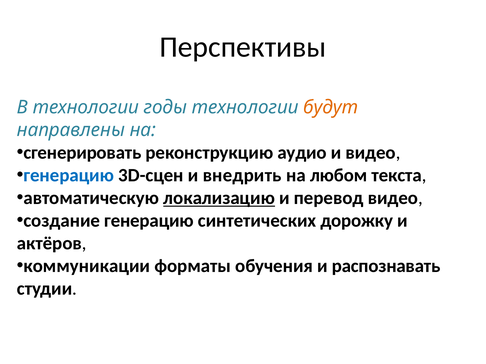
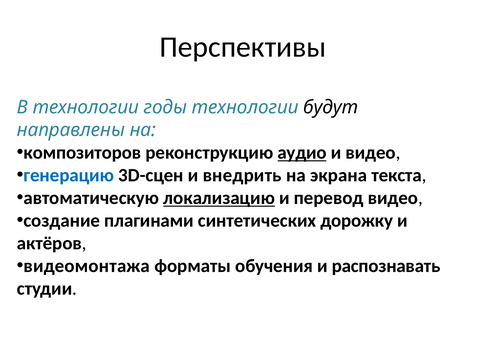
будут colour: orange -> black (331, 108)
сгенерировать: сгенерировать -> композиторов (82, 153)
аудио underline: none -> present (302, 153)
любом: любом -> экрана (339, 176)
создание генерацию: генерацию -> плагинами (149, 221)
коммуникации: коммуникации -> видеомонтажа (87, 266)
